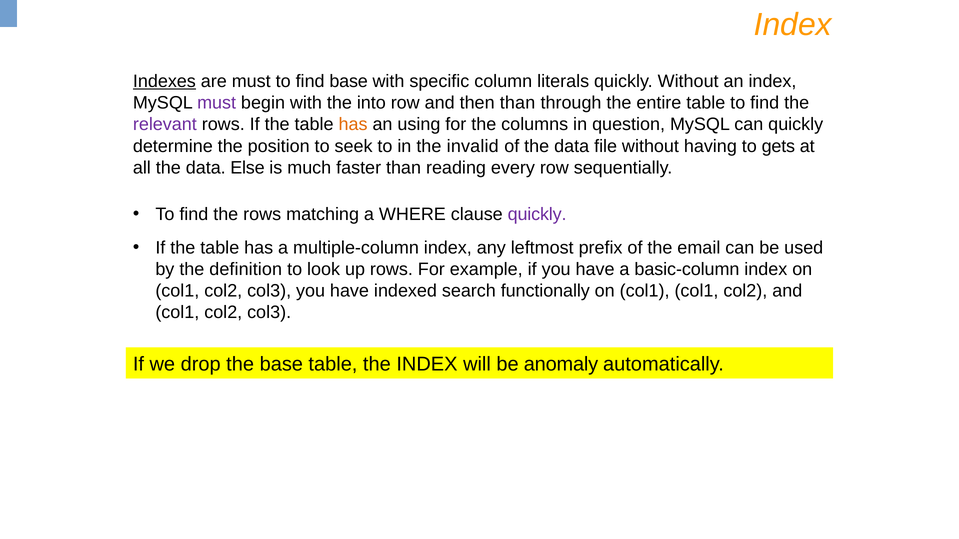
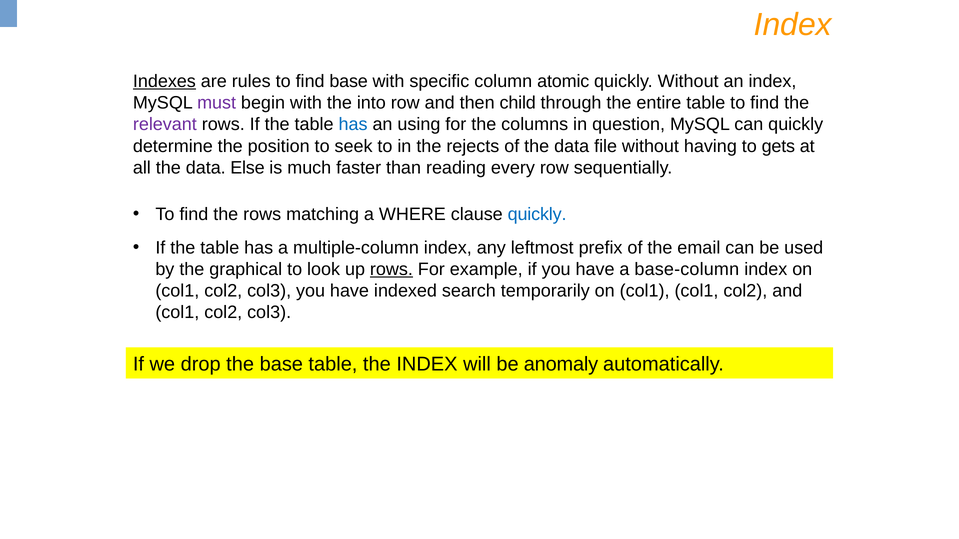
are must: must -> rules (251, 81)
literals: literals -> atomic (563, 81)
then than: than -> child (518, 103)
has colour: orange -> blue (353, 125)
invalid: invalid -> rejects (473, 146)
quickly colour: purple -> blue (537, 214)
definition: definition -> graphical (246, 270)
rows underline: none -> present (391, 270)
basic-column: basic-column -> base-column (687, 270)
functionally: functionally -> temporarily (545, 291)
